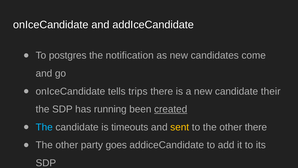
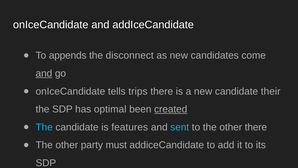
postgres: postgres -> appends (68, 55)
notification: notification -> disconnect (130, 55)
and underline: none -> present (44, 73)
running: running -> optimal (110, 109)
timeouts: timeouts -> features (130, 127)
sent colour: yellow -> light blue (180, 127)
goes: goes -> must (116, 145)
